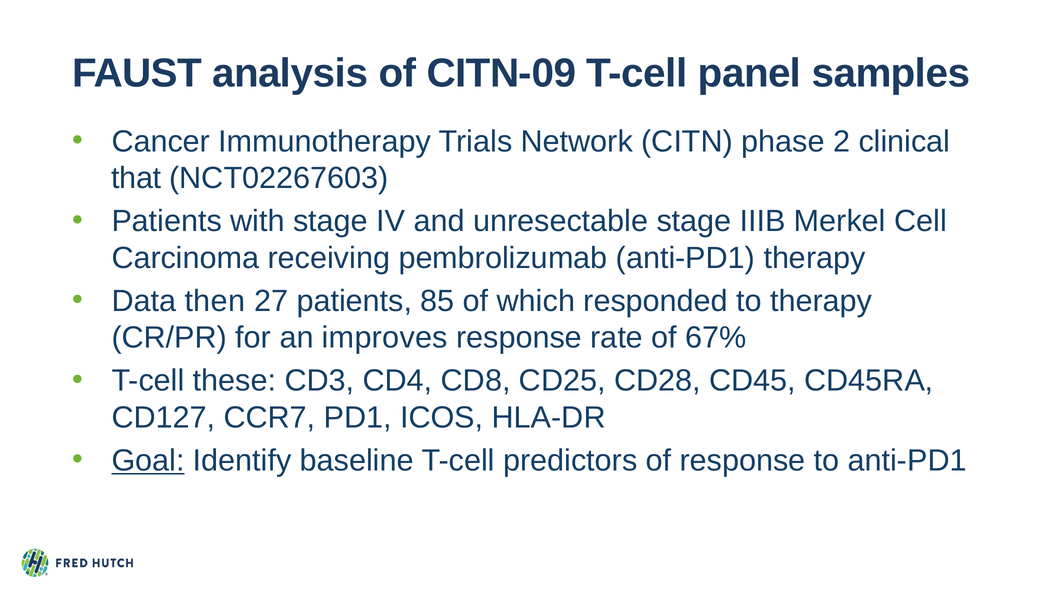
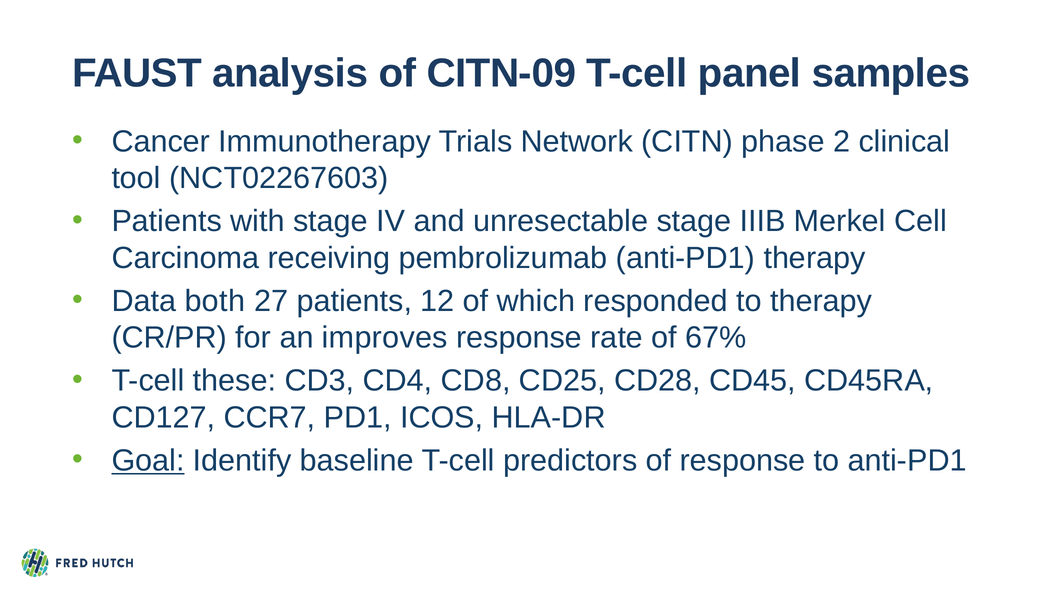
that: that -> tool (136, 178)
then: then -> both (215, 301)
85: 85 -> 12 (438, 301)
